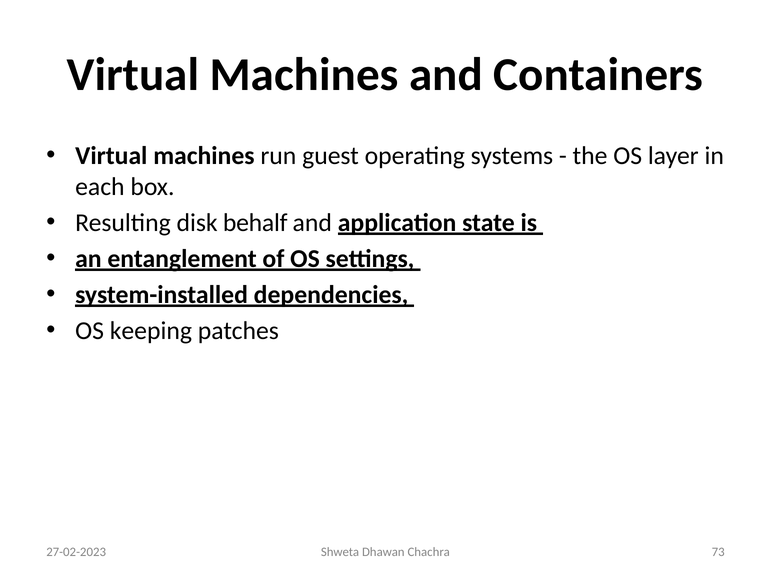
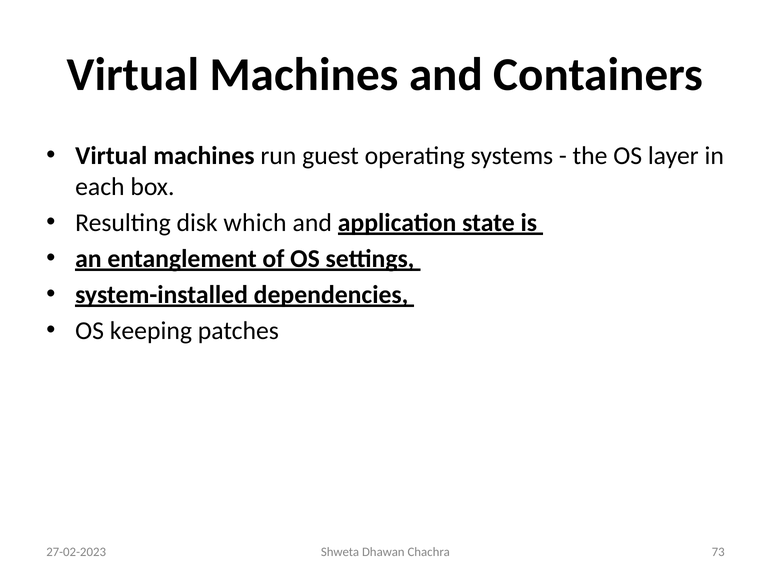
behalf: behalf -> which (255, 223)
